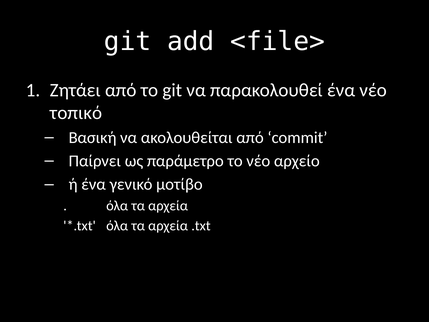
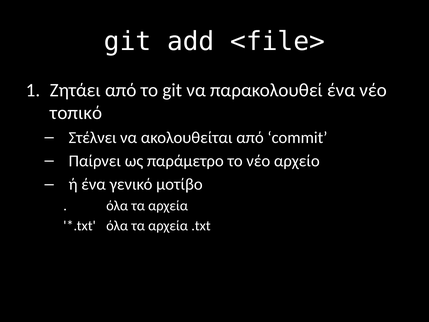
Βασική: Βασική -> Στέλνει (93, 138)
